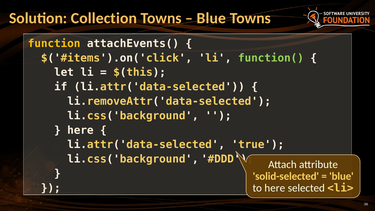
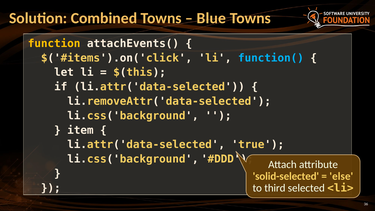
Collection: Collection -> Combined (104, 18)
function( colour: light green -> light blue (271, 58)
here: here -> item (80, 130)
blue: blue -> else (341, 176)
to here: here -> third (275, 188)
